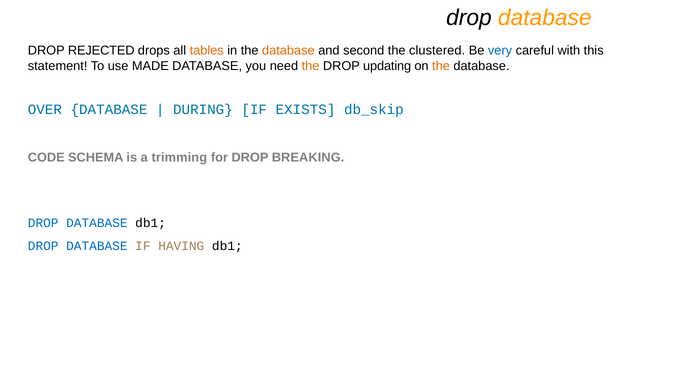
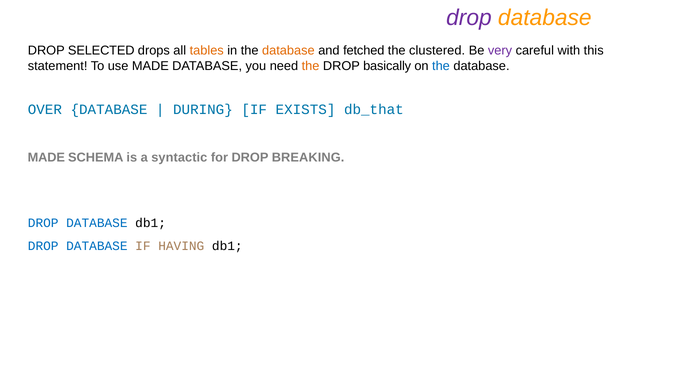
drop colour: black -> purple (469, 18)
REJECTED: REJECTED -> SELECTED (101, 50)
second: second -> fetched (364, 50)
very colour: blue -> purple (500, 50)
updating: updating -> basically (387, 66)
the colour: orange -> blue (441, 66)
db_skip: db_skip -> db_that (374, 110)
CODE: CODE -> MADE (46, 157)
trimming: trimming -> syntactic (179, 157)
